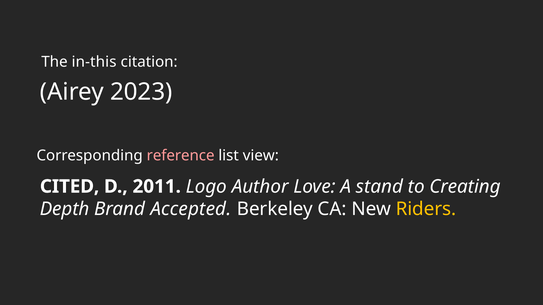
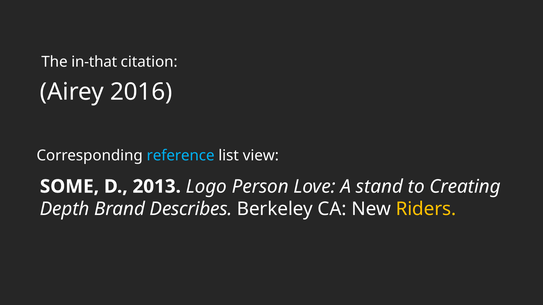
in-this: in-this -> in-that (94, 62)
2023: 2023 -> 2016 (141, 92)
reference colour: pink -> light blue (181, 156)
CITED: CITED -> SOME (69, 187)
2011: 2011 -> 2013 (157, 187)
Author: Author -> Person (260, 187)
Accepted: Accepted -> Describes (191, 209)
